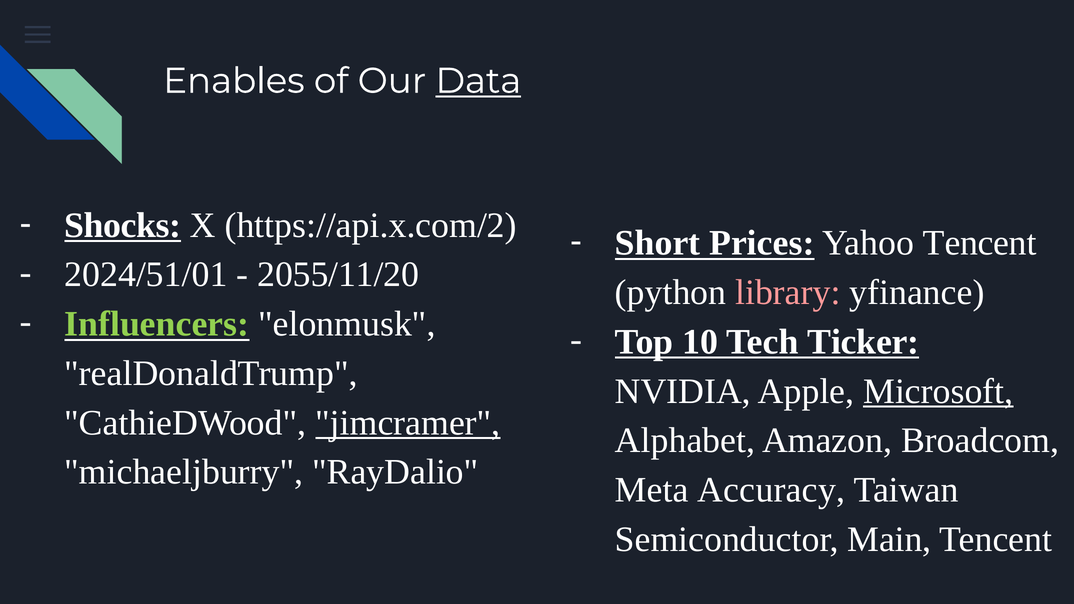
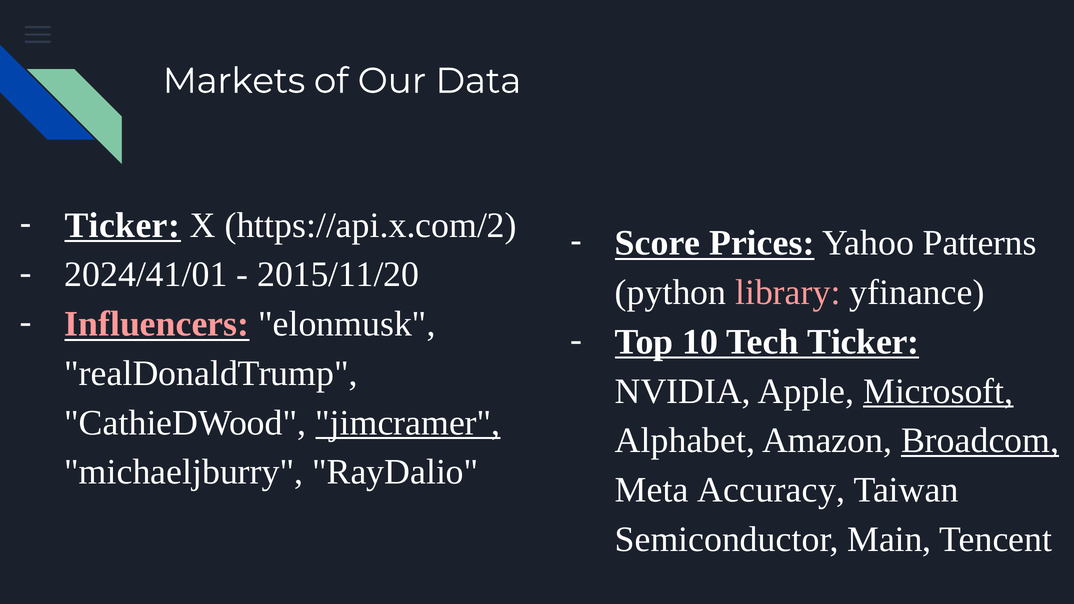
Enables: Enables -> Markets (234, 81)
Data underline: present -> none (478, 81)
Shocks: Shocks -> Ticker (122, 225)
Short: Short -> Score (658, 243)
Yahoo Tencent: Tencent -> Patterns (980, 243)
2024/51/01: 2024/51/01 -> 2024/41/01 (146, 275)
2055/11/20: 2055/11/20 -> 2015/11/20 (338, 275)
Influencers colour: light green -> pink (157, 324)
Broadcom underline: none -> present (980, 441)
